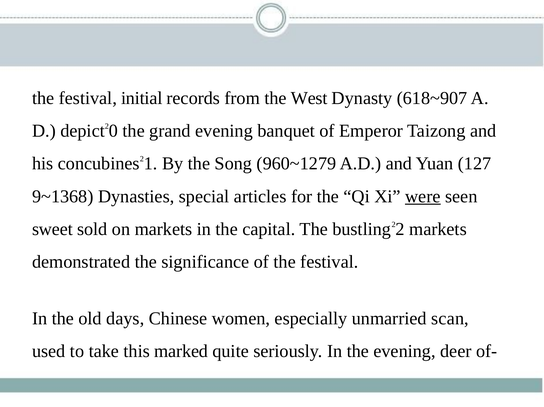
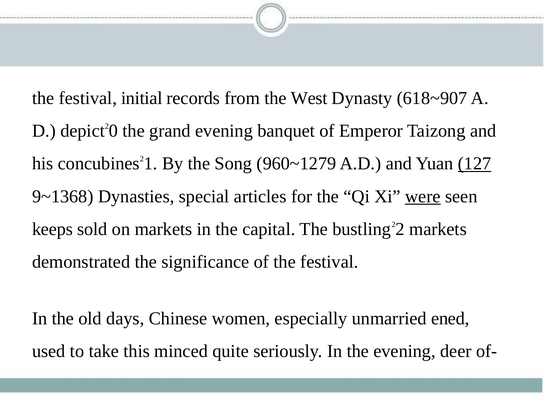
127 underline: none -> present (475, 164)
sweet: sweet -> keeps (52, 229)
scan: scan -> ened (450, 318)
marked: marked -> minced (181, 351)
